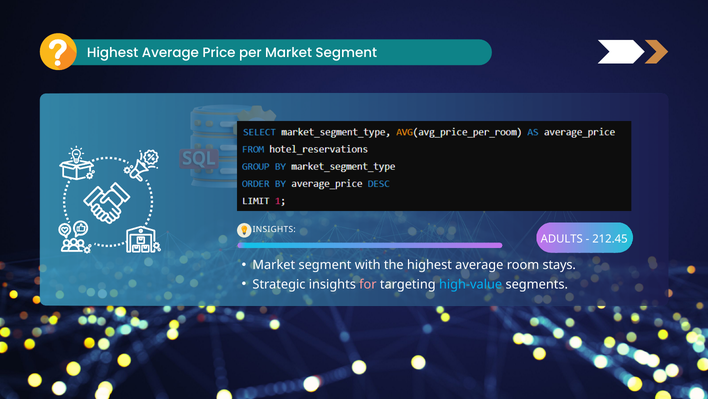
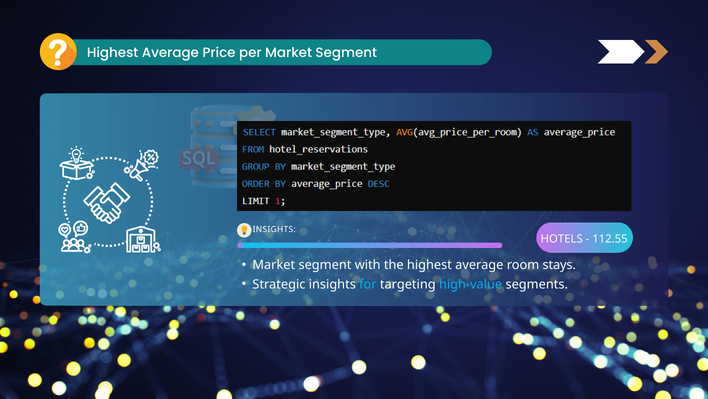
ADULTS: ADULTS -> HOTELS (562, 239)
212.45: 212.45 -> 112.55 (610, 239)
for colour: pink -> light blue (368, 284)
